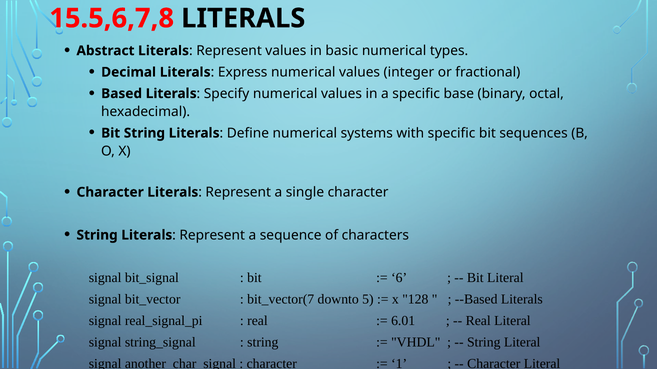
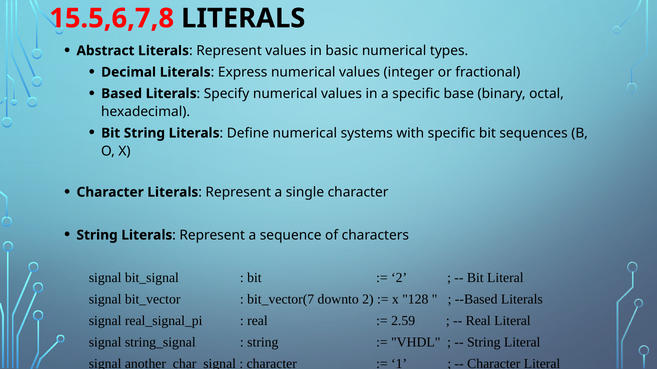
6: 6 -> 2 (399, 278)
downto 5: 5 -> 2 (368, 300)
6.01: 6.01 -> 2.59 (403, 321)
